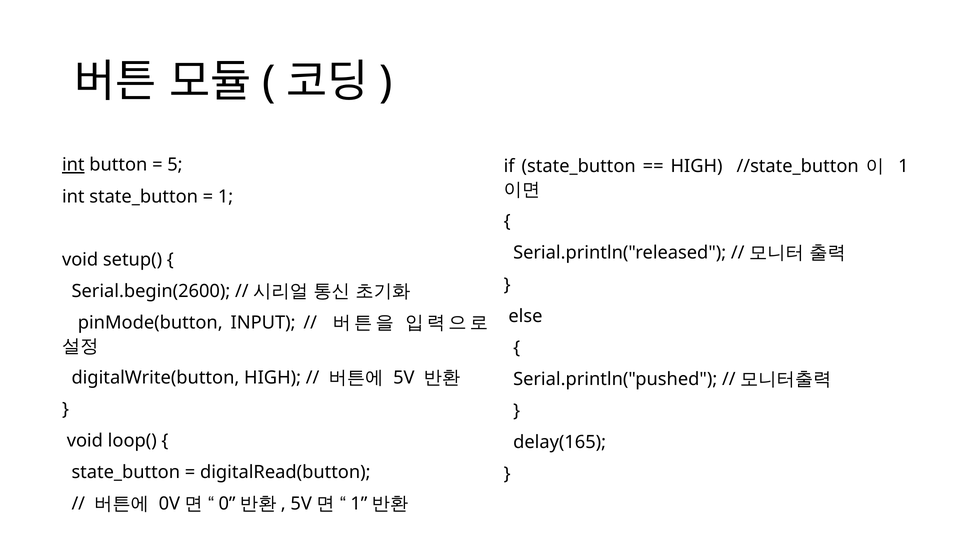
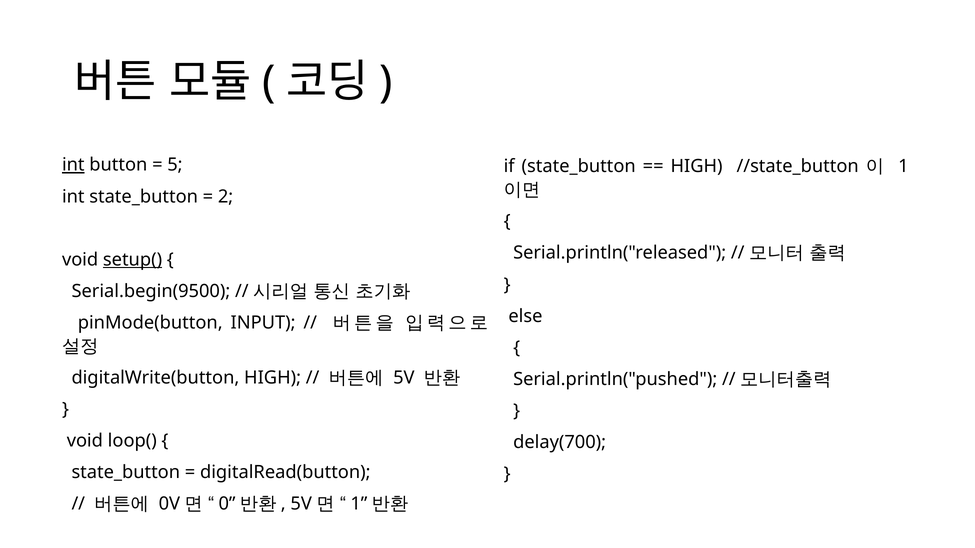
1: 1 -> 2 (226, 197)
setup( underline: none -> present (133, 260)
Serial.begin(2600: Serial.begin(2600 -> Serial.begin(9500 (151, 291)
delay(165: delay(165 -> delay(700 (560, 443)
